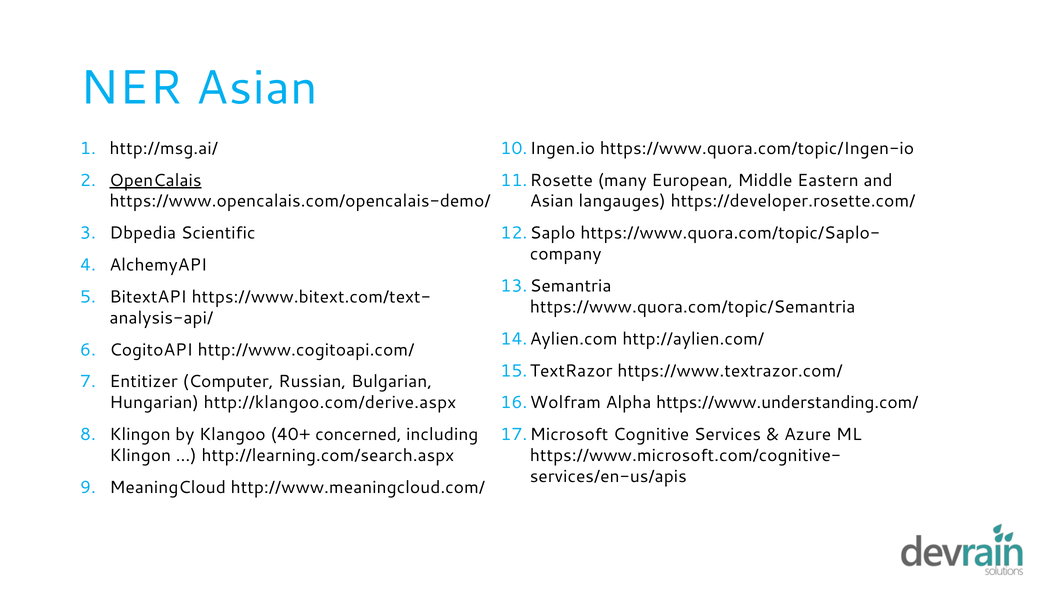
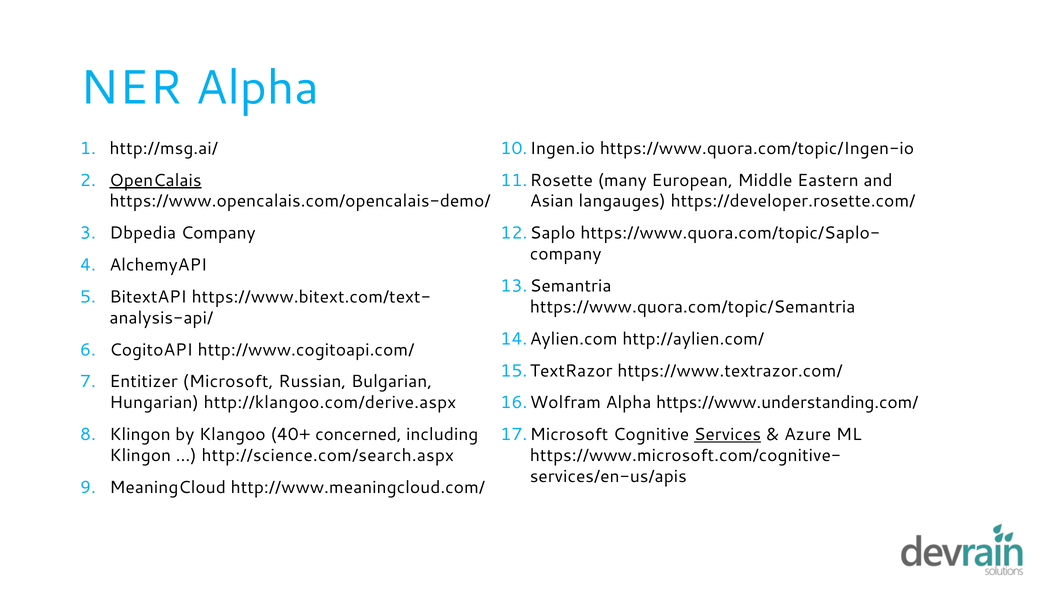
NER Asian: Asian -> Alpha (257, 88)
Dbpedia Scientific: Scientific -> Company (218, 233)
Computer: Computer -> Microsoft (228, 382)
Services underline: none -> present (727, 435)
http://learning.com/search.aspx: http://learning.com/search.aspx -> http://science.com/search.aspx (328, 456)
